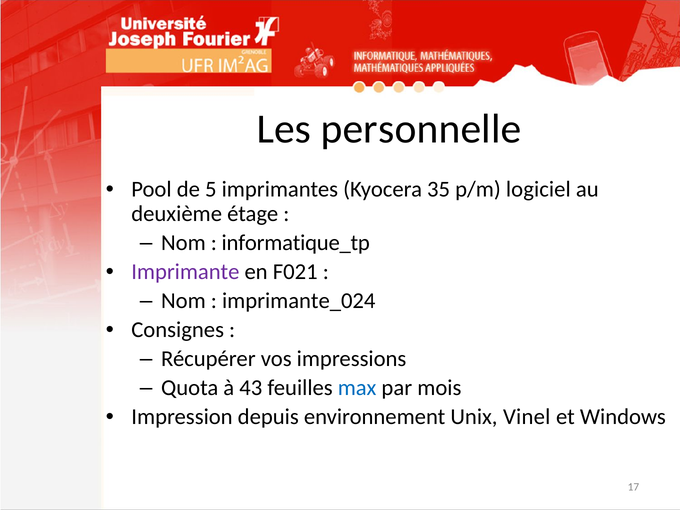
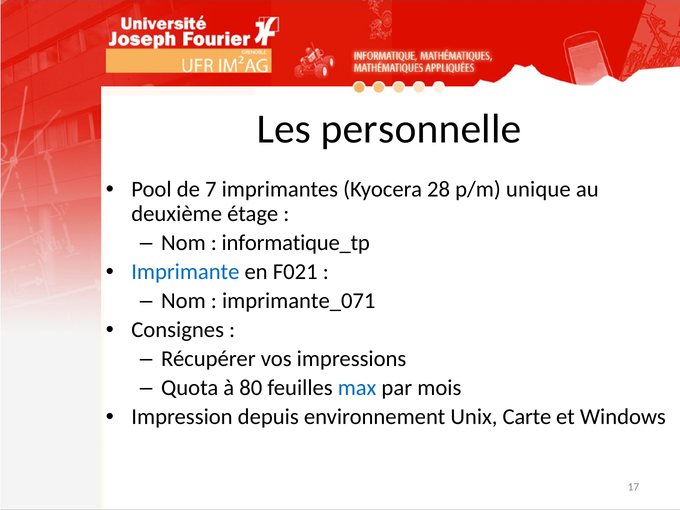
5: 5 -> 7 (211, 190)
35: 35 -> 28 (439, 190)
logiciel: logiciel -> unique (538, 190)
Imprimante colour: purple -> blue (185, 272)
imprimante_024: imprimante_024 -> imprimante_071 (299, 301)
43: 43 -> 80 (251, 388)
Vinel: Vinel -> Carte (527, 417)
